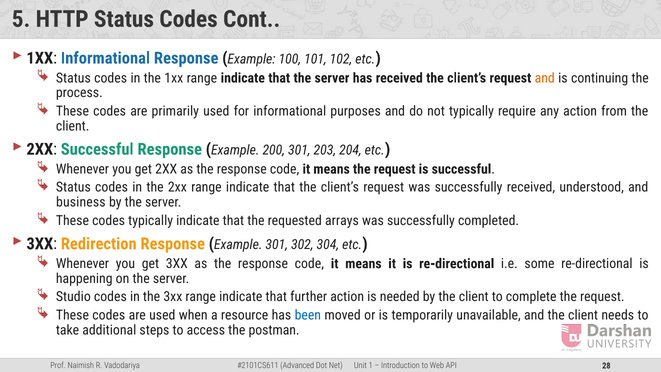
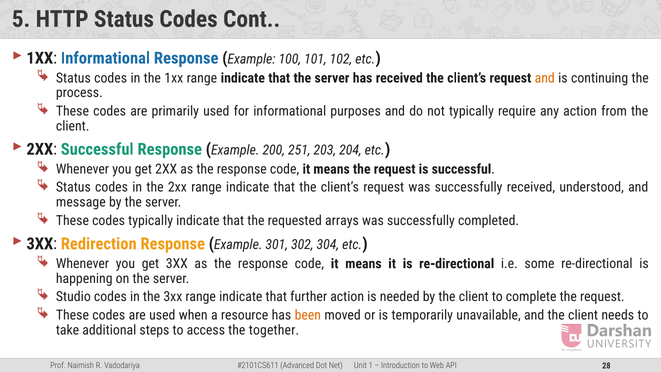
200 301: 301 -> 251 (299, 150)
business: business -> message (81, 202)
been colour: blue -> orange (308, 315)
postman: postman -> together (274, 330)
